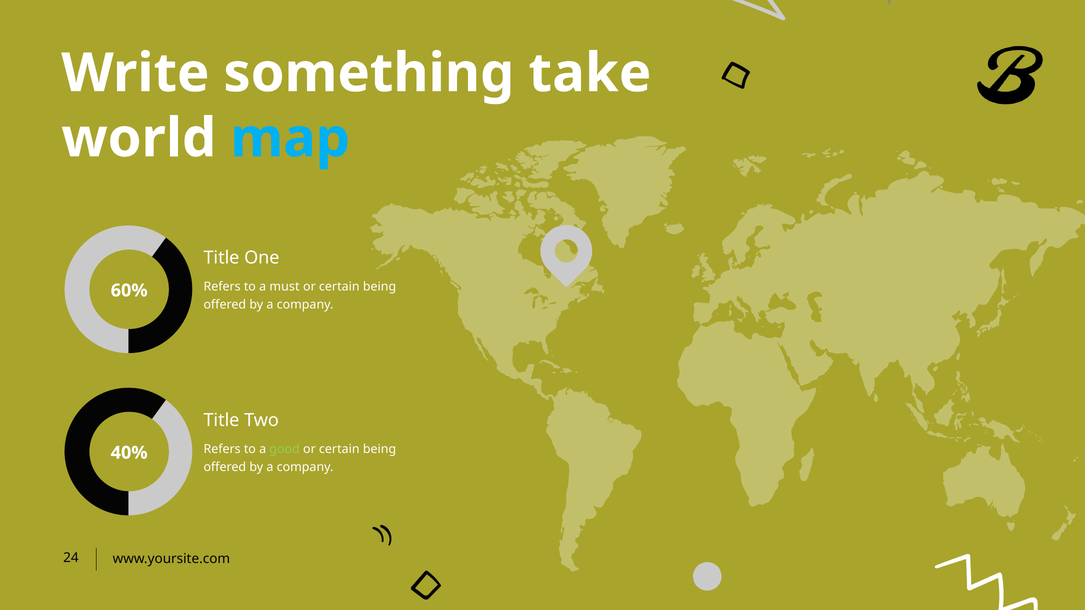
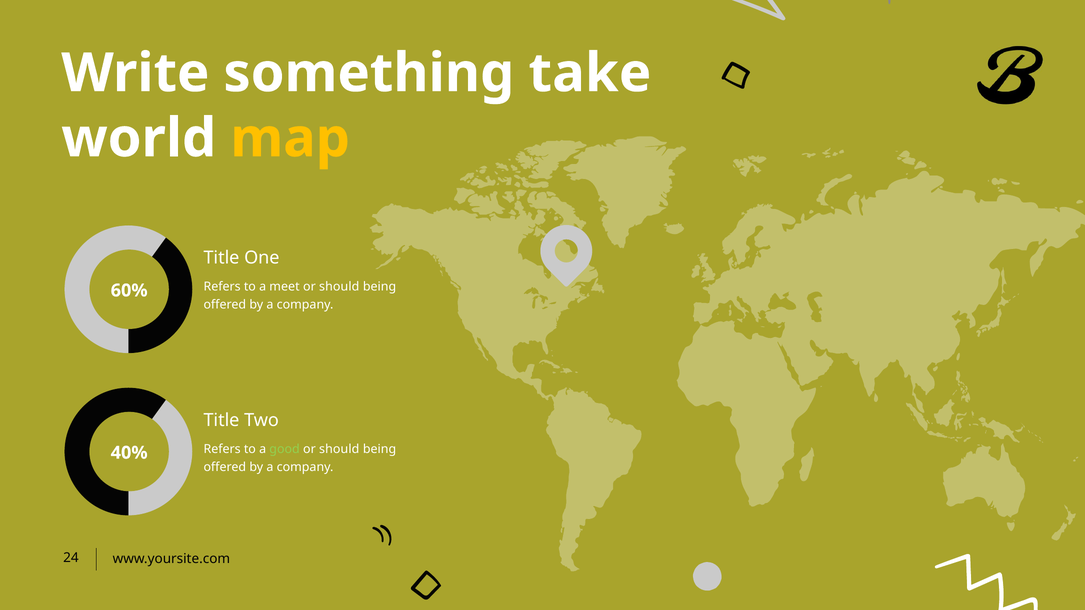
map colour: light blue -> yellow (290, 138)
must: must -> meet (285, 287)
certain: certain -> should (339, 287)
certain: certain -> should (339, 449)
